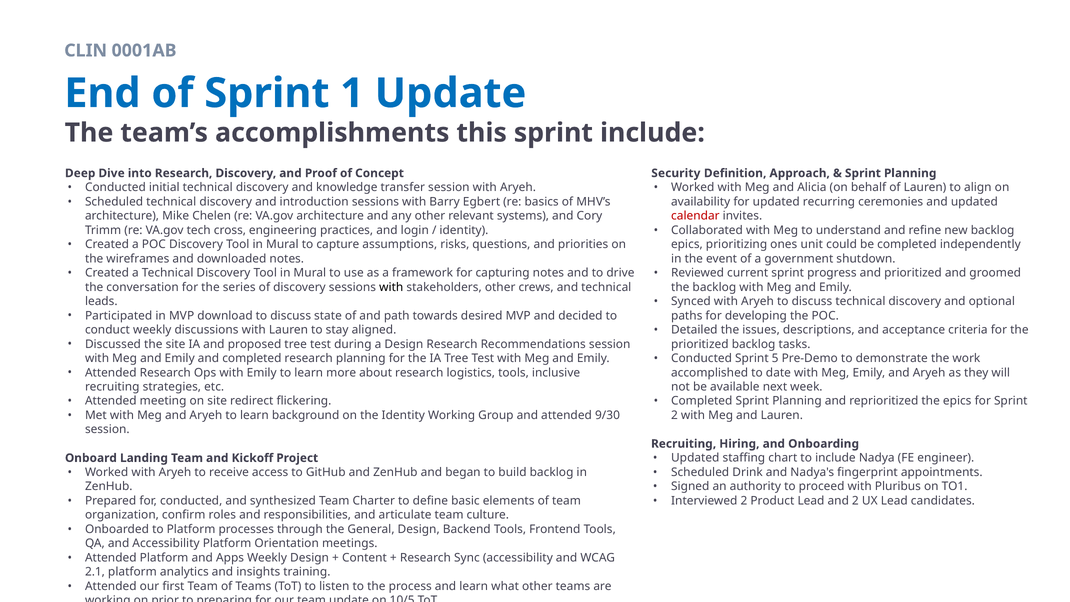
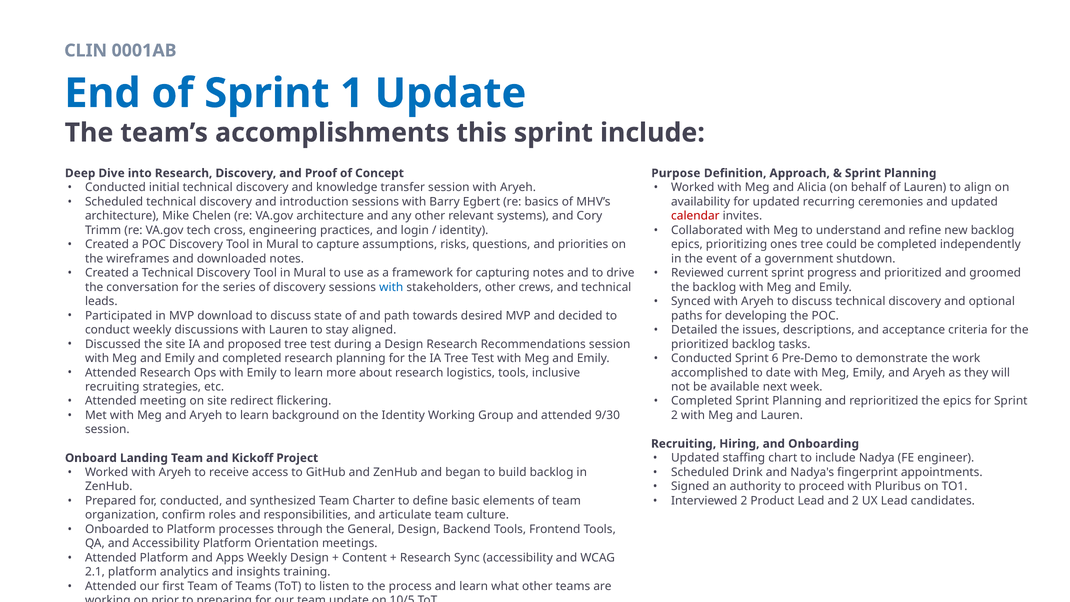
Security: Security -> Purpose (676, 173)
ones unit: unit -> tree (812, 244)
with colour: black -> blue (391, 287)
5: 5 -> 6 (775, 358)
